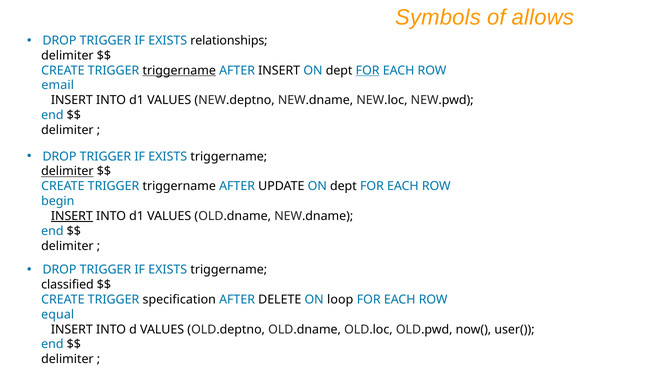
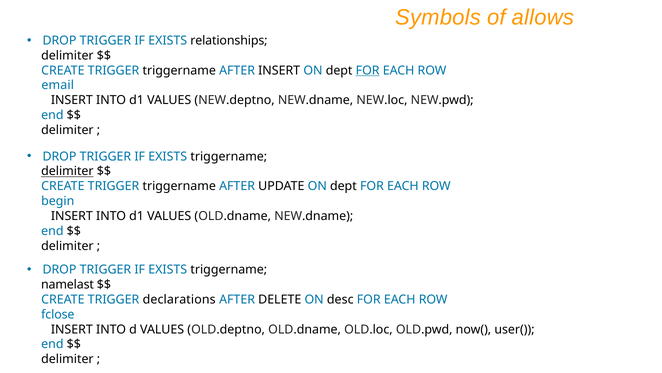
triggername underline: present -> none (179, 70)
INSERT underline: present -> none (72, 216)
classified: classified -> namelast (67, 284)
specification: specification -> declarations (179, 299)
loop: loop -> desc (340, 299)
equal: equal -> fclose (58, 314)
